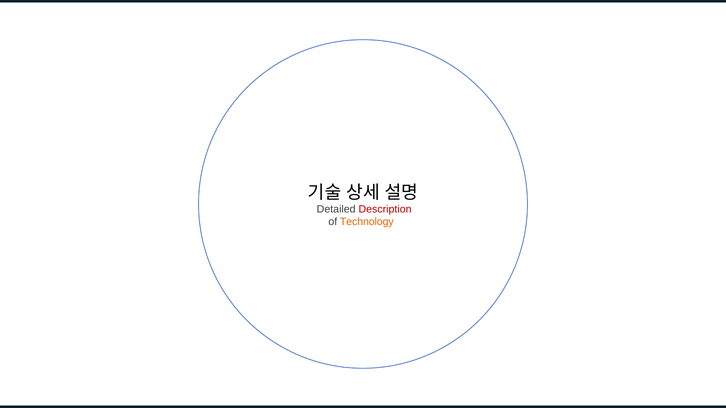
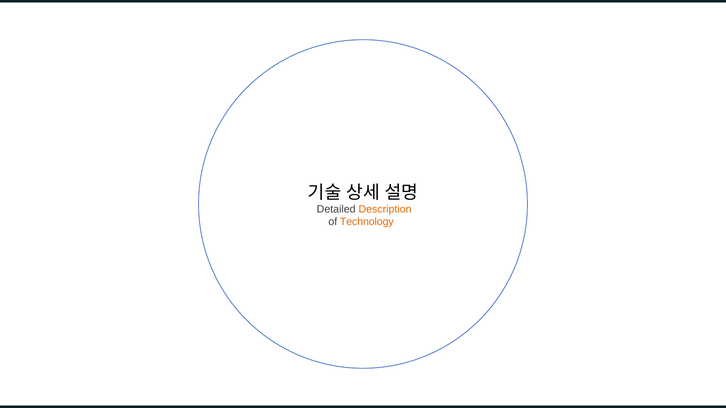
Description colour: red -> orange (385, 209)
